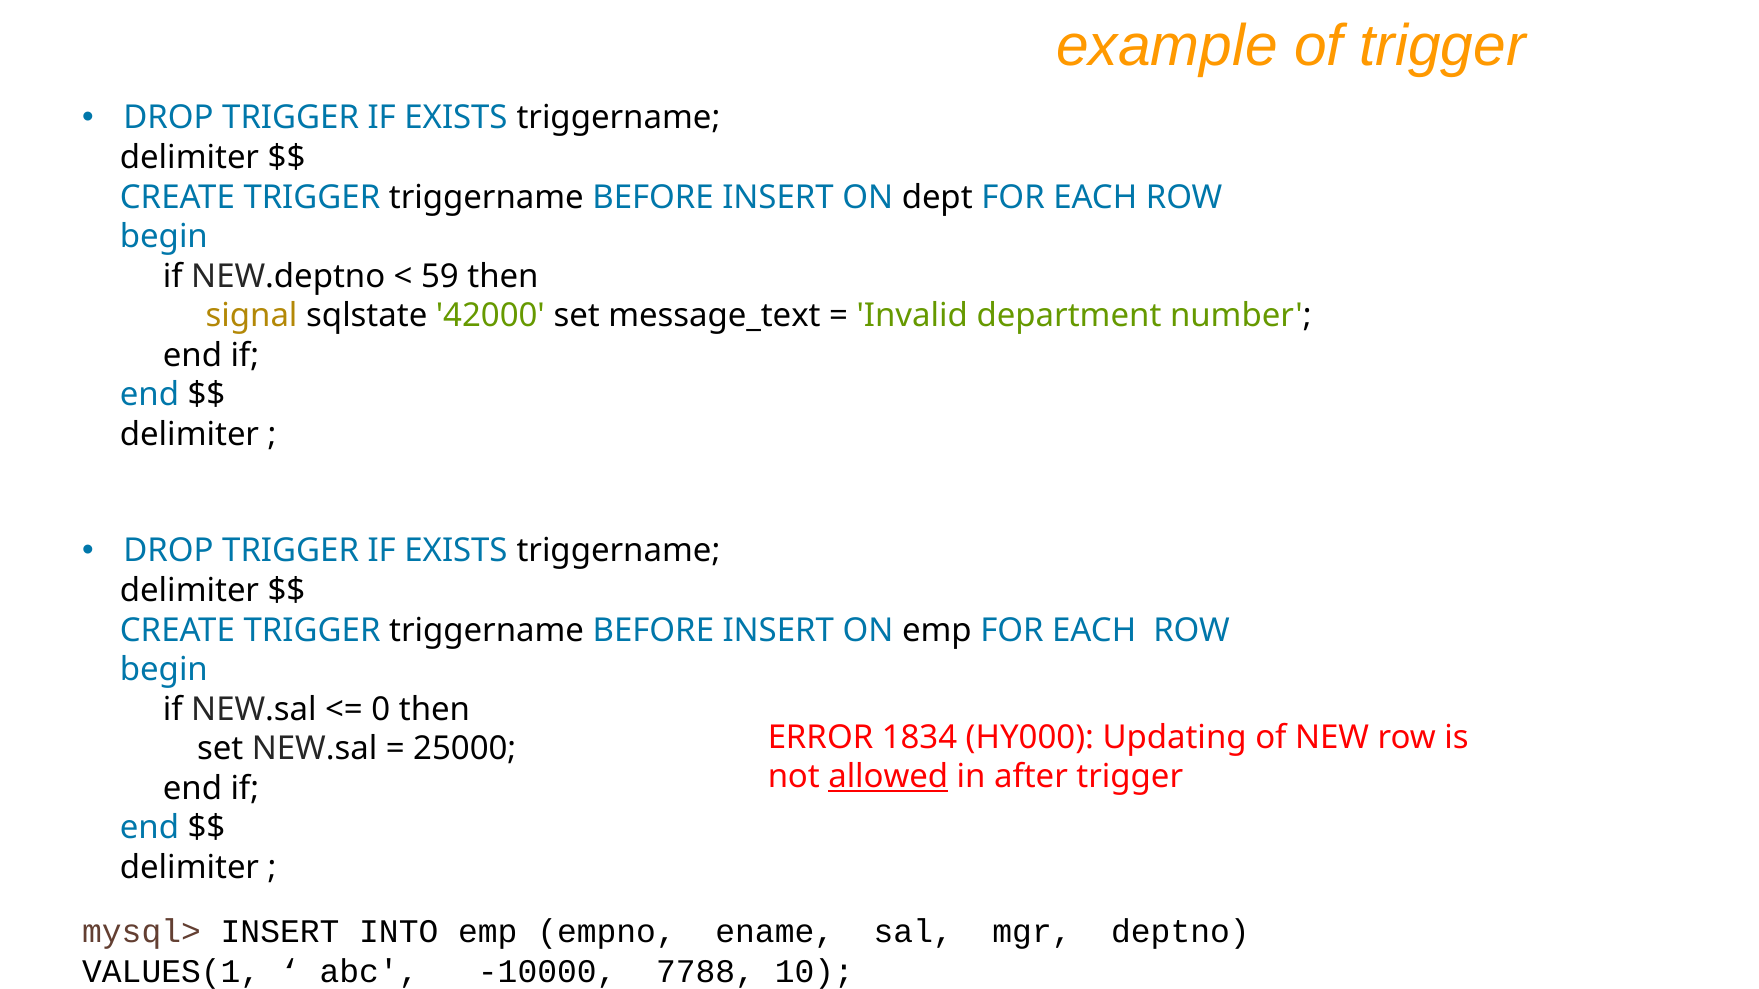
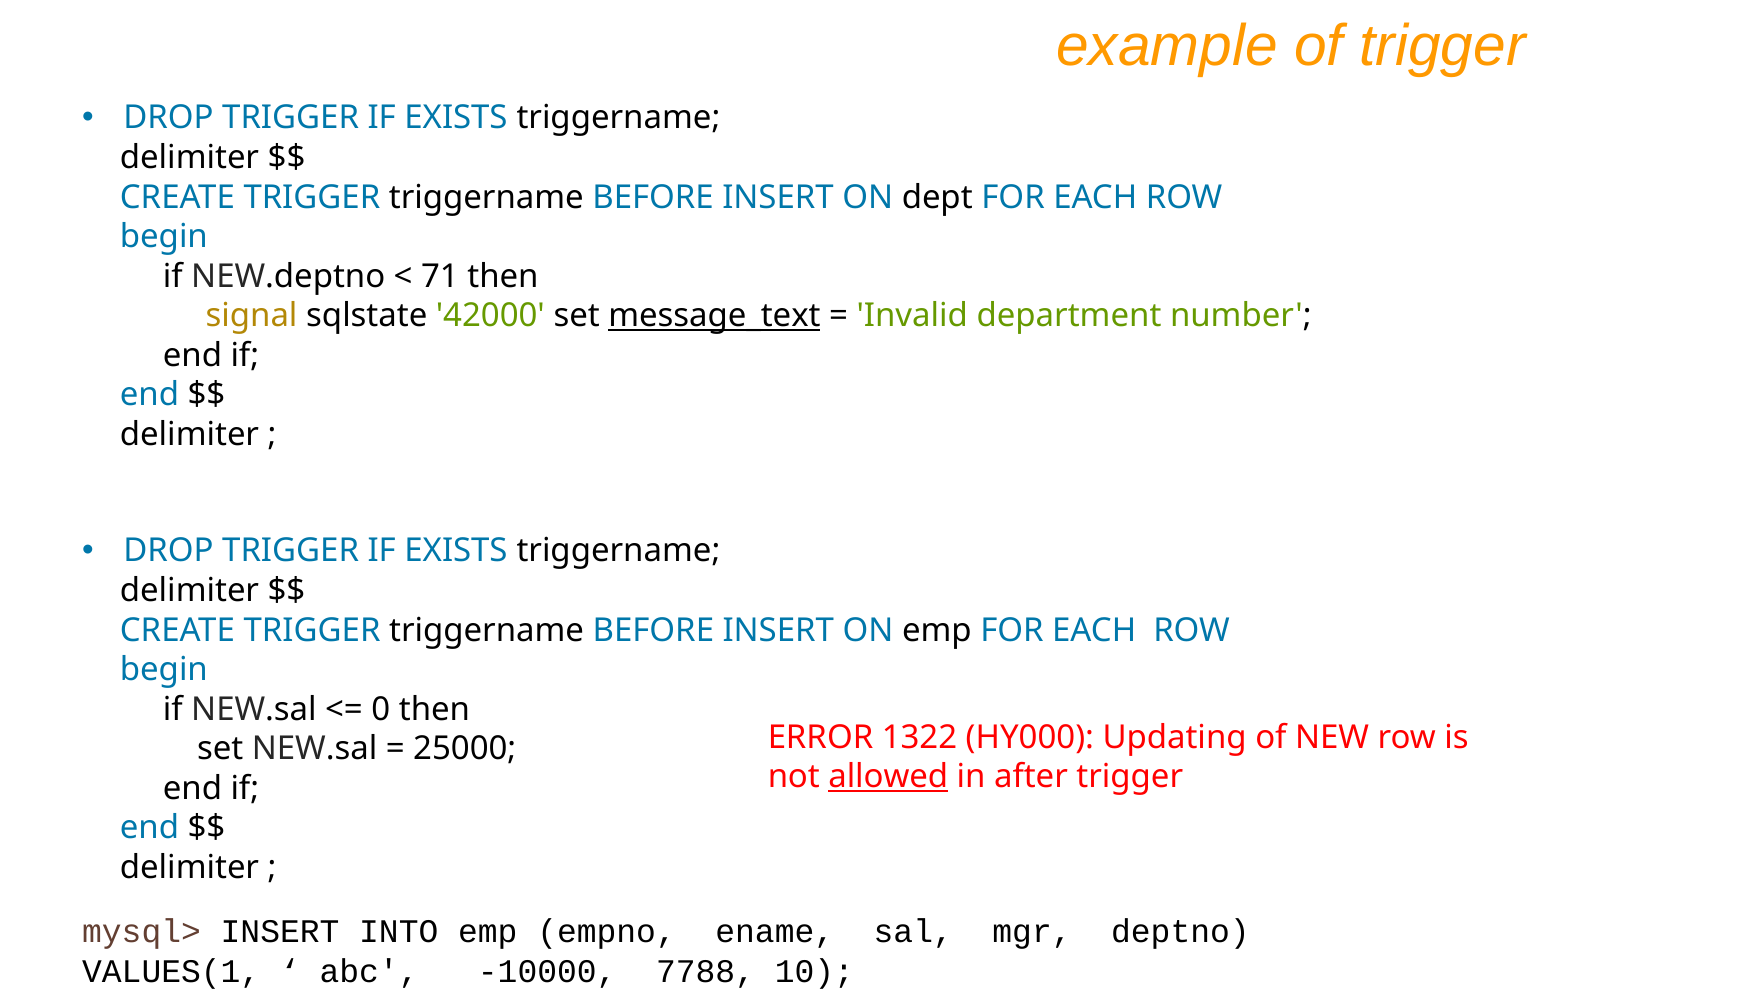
59: 59 -> 71 (440, 276)
message_text underline: none -> present (714, 316)
1834: 1834 -> 1322 (920, 738)
